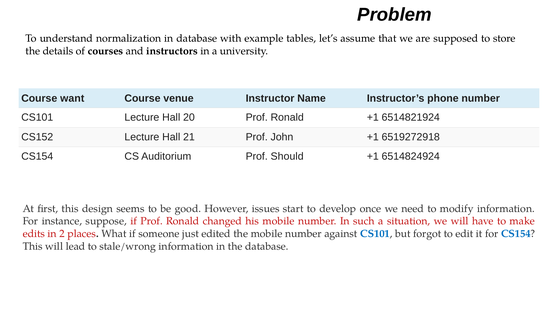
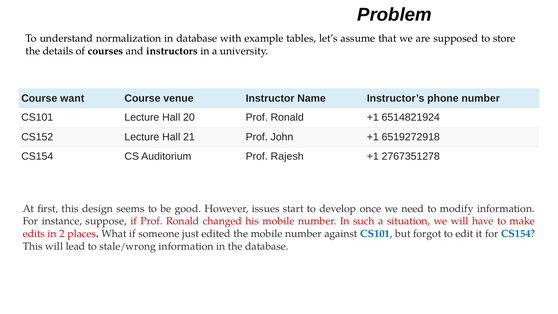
Should: Should -> Rajesh (287, 156)
6514824924: 6514824924 -> 2767351278 (411, 156)
